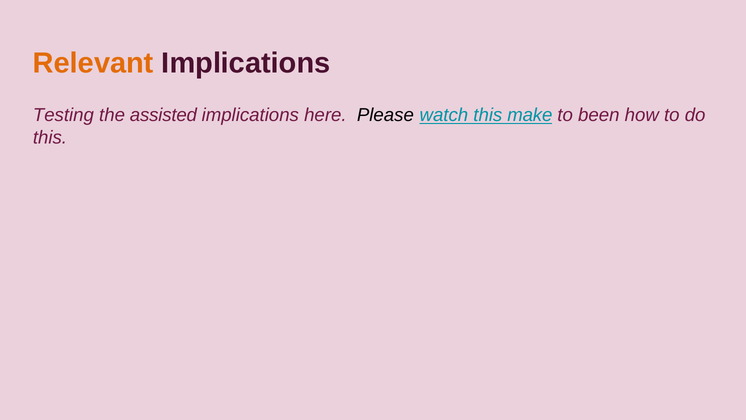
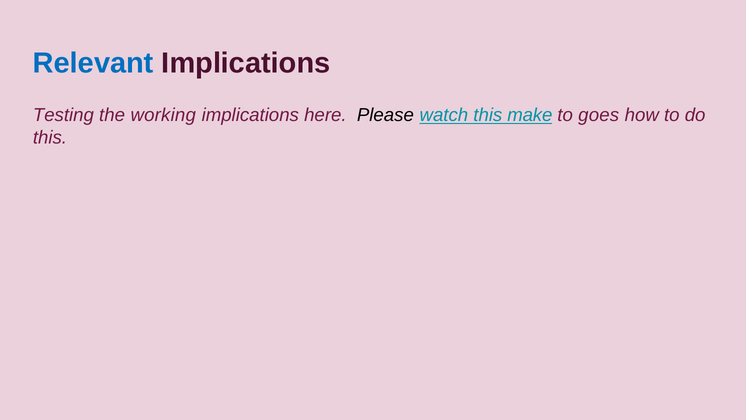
Relevant colour: orange -> blue (93, 63)
assisted: assisted -> working (163, 115)
been: been -> goes (599, 115)
